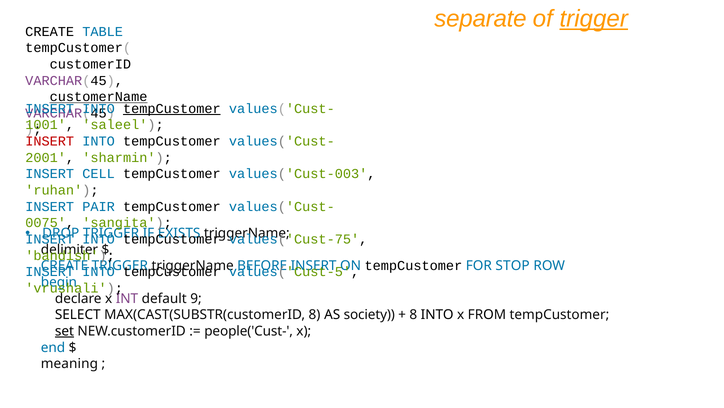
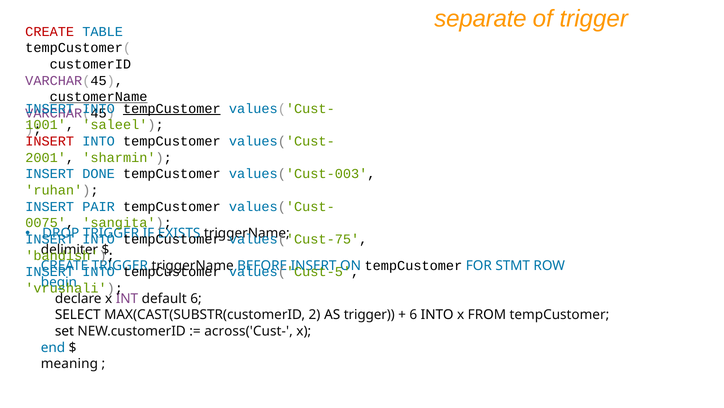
trigger underline: present -> none (594, 19)
CREATE colour: black -> red (50, 31)
CELL: CELL -> DONE (99, 174)
STOP: STOP -> STMT (513, 265)
default 9: 9 -> 6 (196, 298)
MAX(CAST(SUBSTR(customerID 8: 8 -> 2 (315, 314)
AS society: society -> trigger (369, 314)
8: 8 -> 6 (413, 314)
set underline: present -> none (64, 331)
people('Cust-: people('Cust- -> across('Cust- (249, 331)
